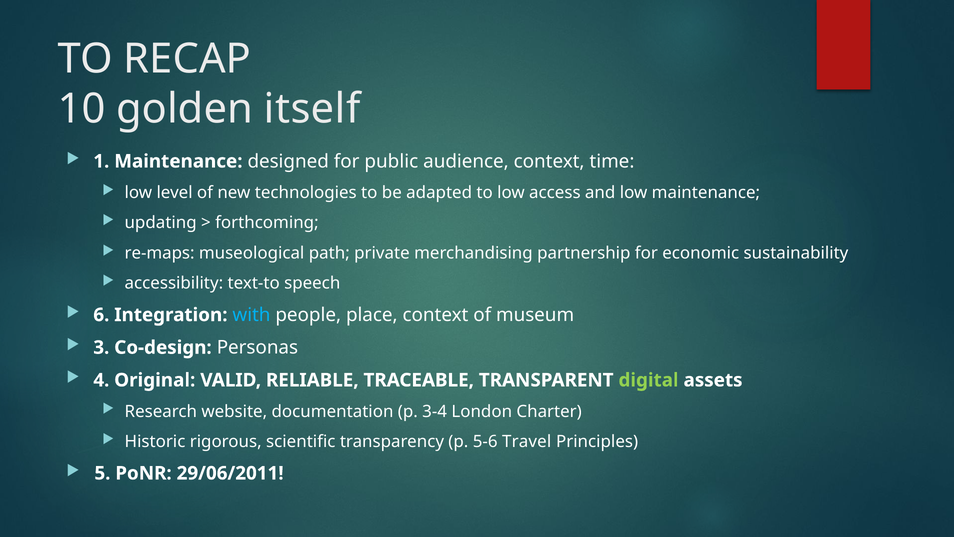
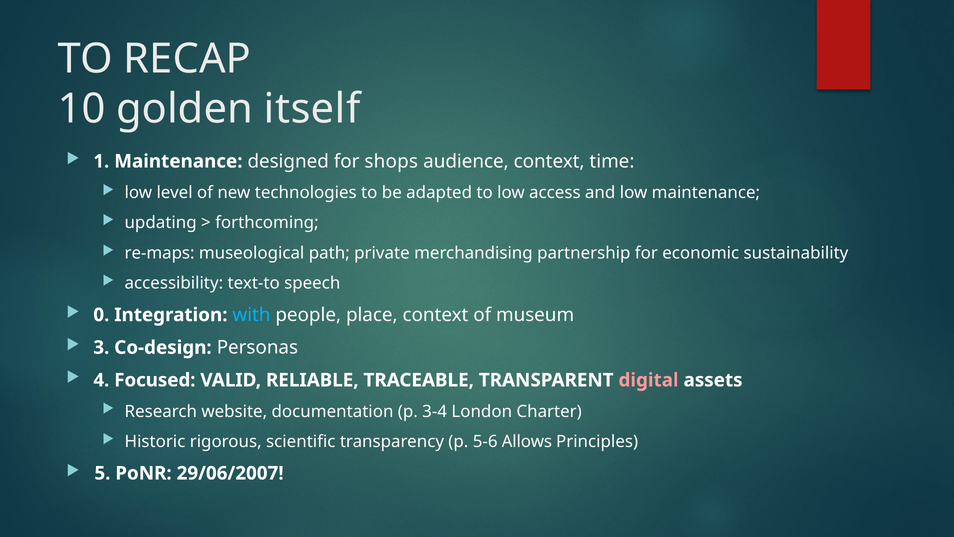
public: public -> shops (391, 161)
6: 6 -> 0 (101, 315)
Original: Original -> Focused (155, 380)
digital colour: light green -> pink (649, 380)
Travel: Travel -> Allows (527, 441)
29/06/2011: 29/06/2011 -> 29/06/2007 (230, 473)
